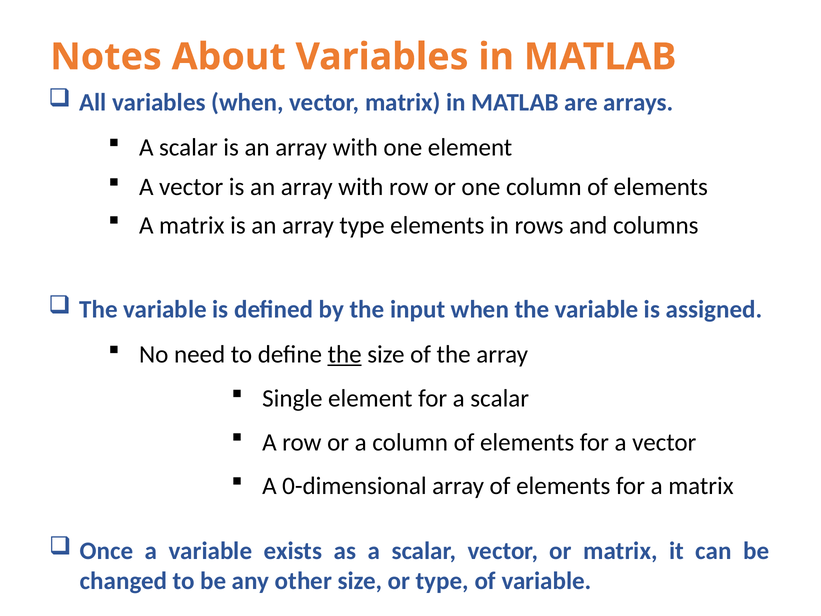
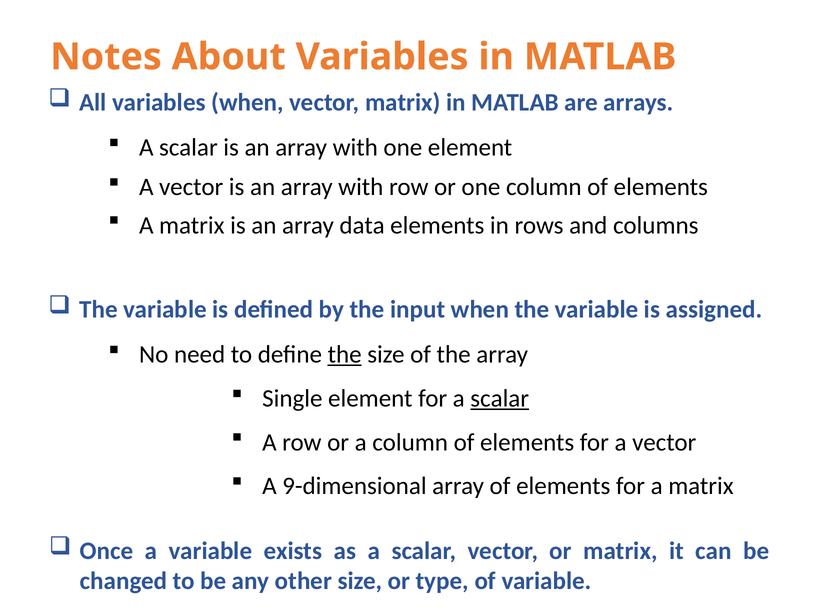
array type: type -> data (362, 225)
scalar underline: none -> present (500, 398)
0-dimensional: 0-dimensional -> 9-dimensional (354, 486)
